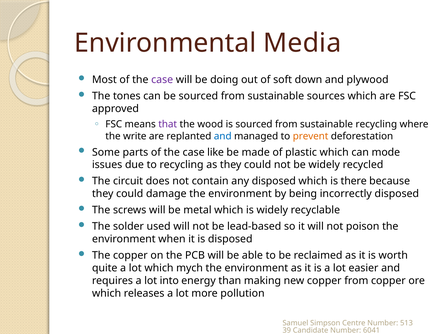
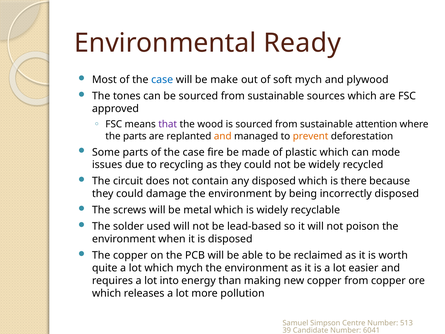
Media: Media -> Ready (302, 43)
case colour: purple -> blue (162, 80)
doing: doing -> make (224, 80)
soft down: down -> mych (308, 80)
sustainable recycling: recycling -> attention (376, 124)
the write: write -> parts (135, 136)
and colour: blue -> orange (223, 136)
like: like -> fire (216, 152)
